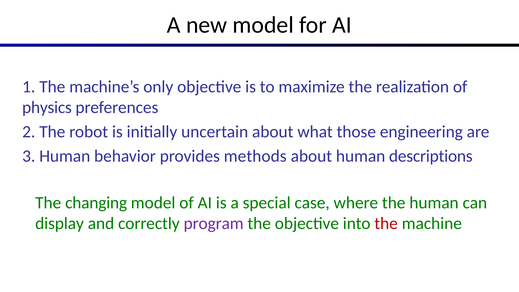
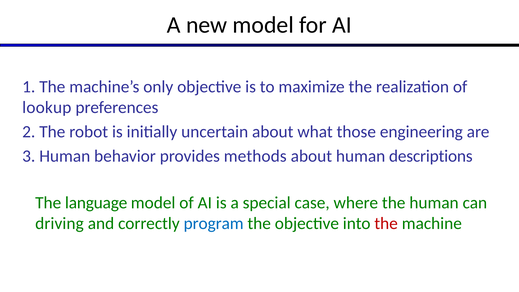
physics: physics -> lookup (47, 108)
changing: changing -> language (96, 203)
display: display -> driving (59, 224)
program colour: purple -> blue (214, 224)
